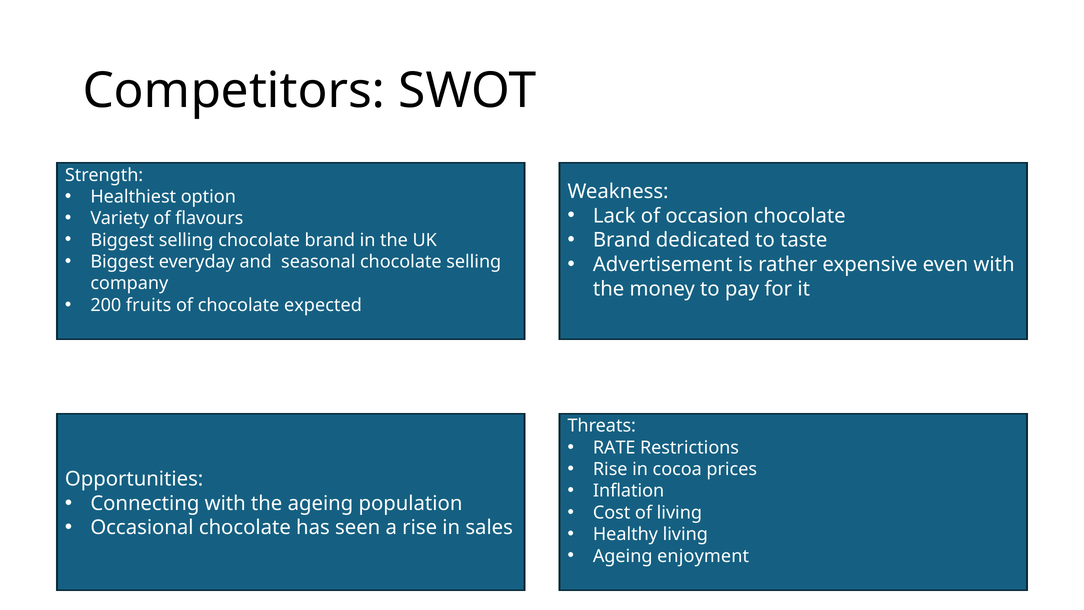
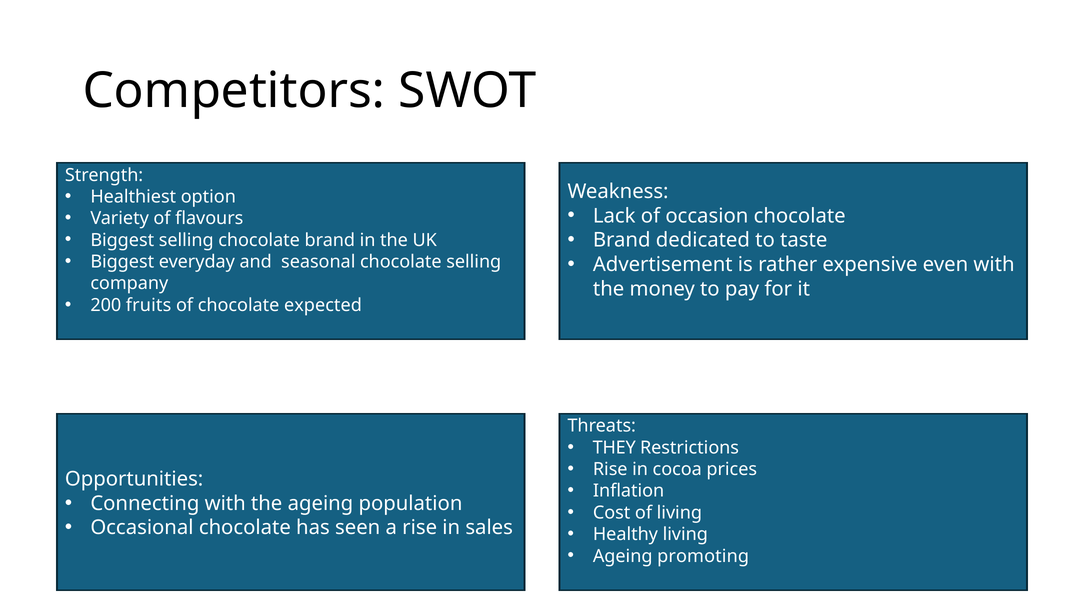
RATE: RATE -> THEY (614, 447)
enjoyment: enjoyment -> promoting (703, 556)
